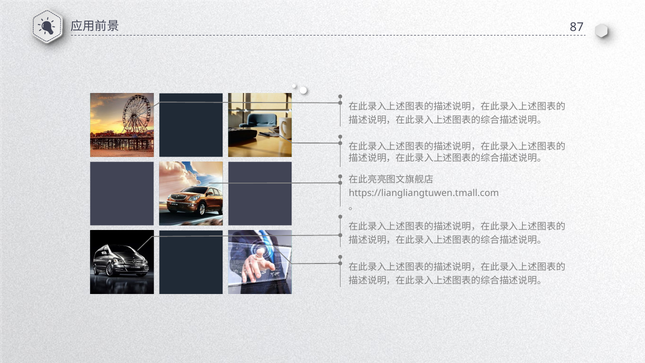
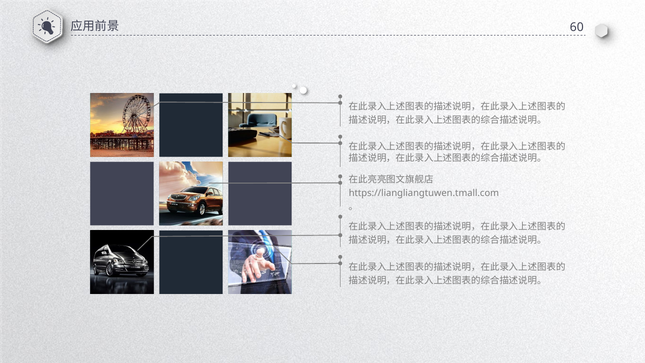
87: 87 -> 60 (577, 27)
